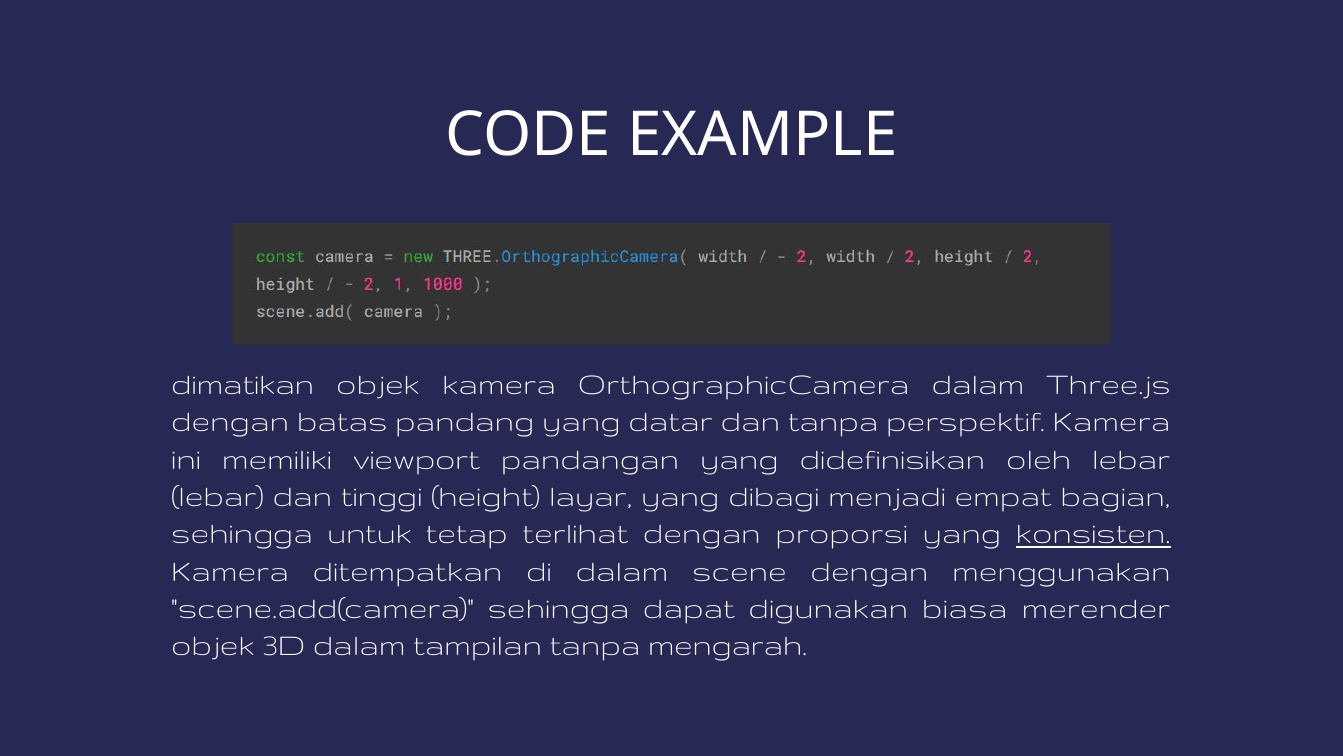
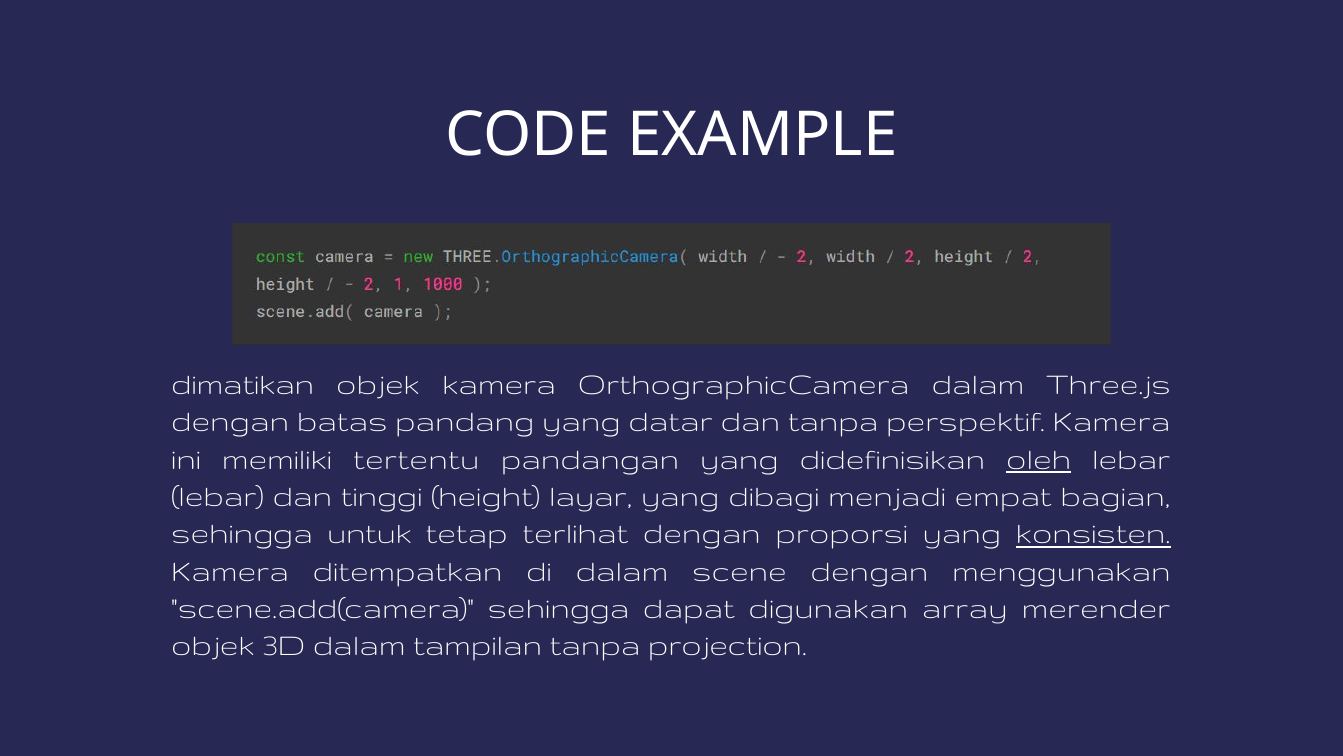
viewport: viewport -> tertentu (416, 458)
oleh underline: none -> present (1039, 458)
biasa: biasa -> array (965, 607)
mengarah: mengarah -> projection (727, 644)
